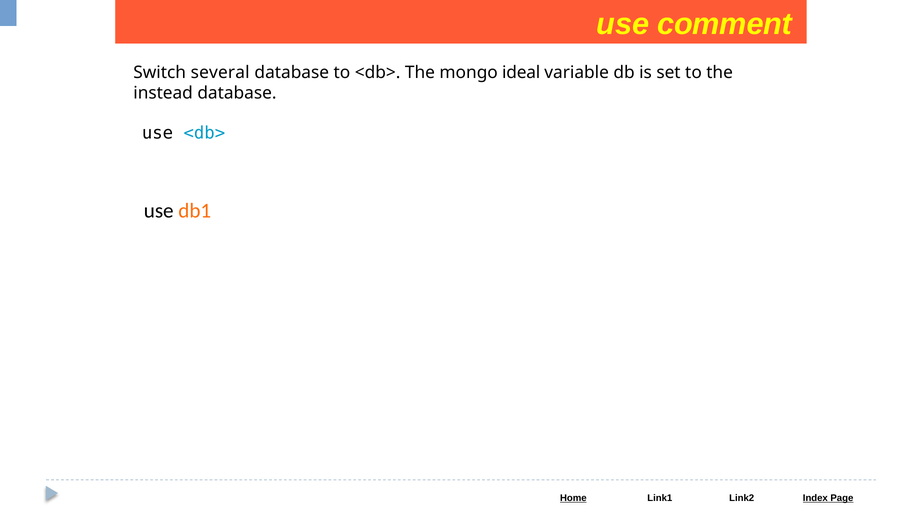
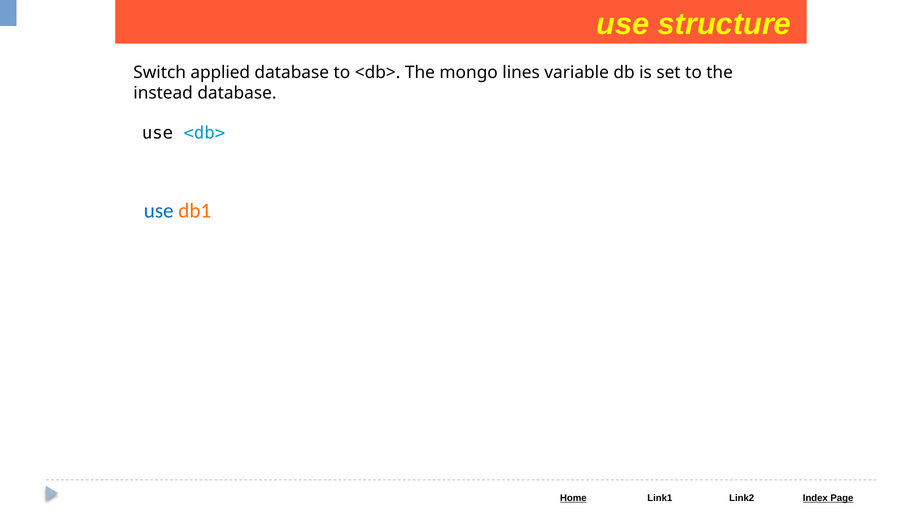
comment: comment -> structure (724, 24)
several: several -> applied (220, 73)
ideal: ideal -> lines (521, 73)
use colour: black -> blue (159, 211)
